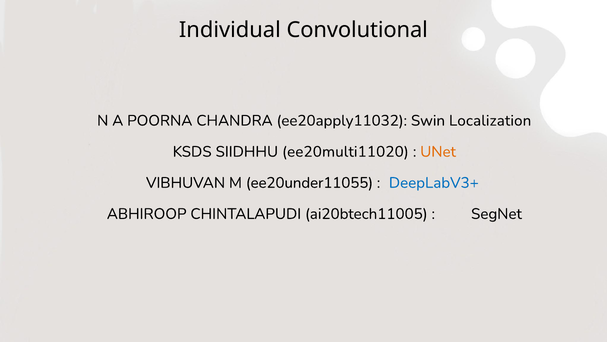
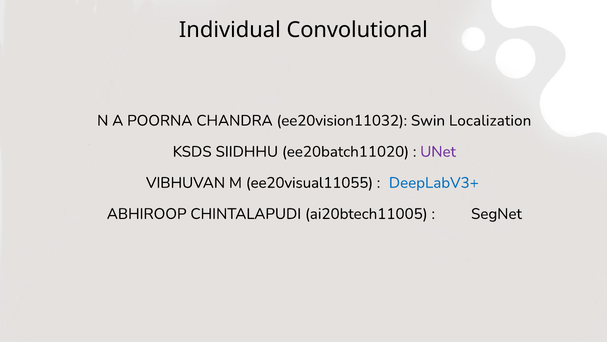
ee20apply11032: ee20apply11032 -> ee20vision11032 (342, 120)
ee20multi11020: ee20multi11020 -> ee20batch11020 (345, 151)
UNet colour: orange -> purple (438, 151)
ee20under11055: ee20under11055 -> ee20visual11055 (309, 182)
